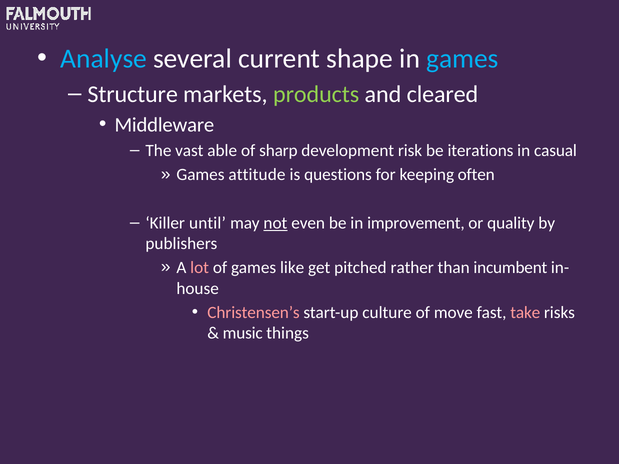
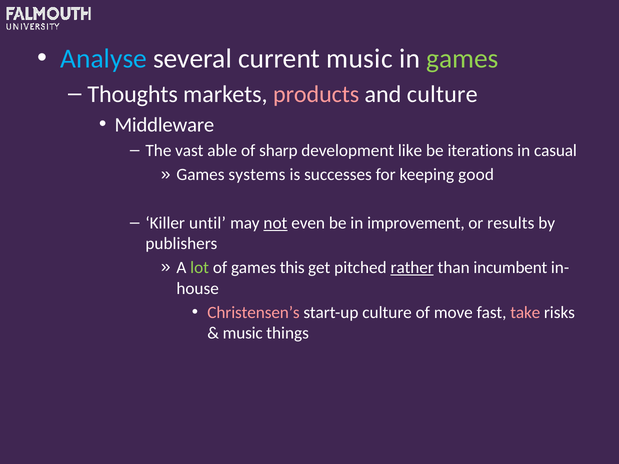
current shape: shape -> music (360, 59)
games colour: light blue -> light green (462, 59)
Structure: Structure -> Thoughts (133, 94)
products colour: light green -> pink (316, 94)
and cleared: cleared -> culture (442, 94)
risk: risk -> like (410, 151)
attitude: attitude -> systems (257, 175)
questions: questions -> successes (338, 175)
often: often -> good (476, 175)
quality: quality -> results (511, 223)
lot colour: pink -> light green (200, 268)
like: like -> this (292, 268)
rather underline: none -> present (412, 268)
